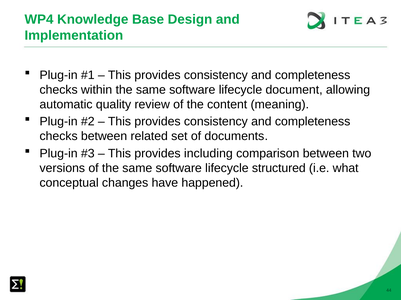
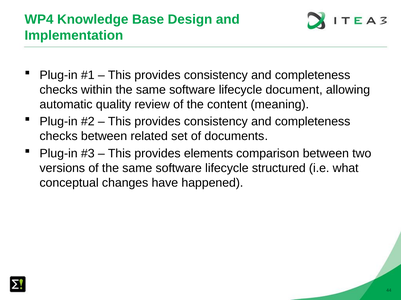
including: including -> elements (208, 154)
